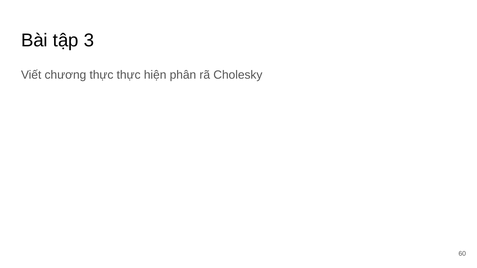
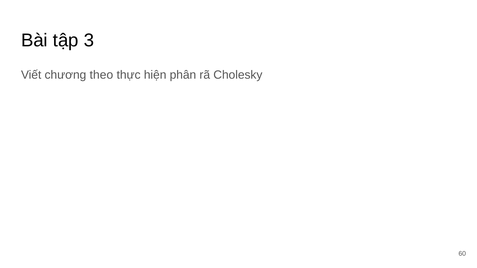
chương thực: thực -> theo (101, 75)
